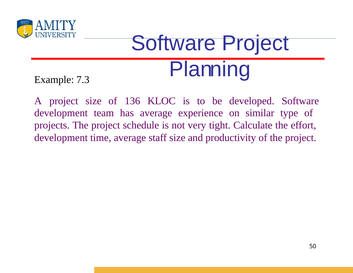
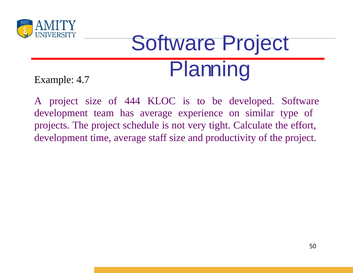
7.3: 7.3 -> 4.7 (83, 80)
136: 136 -> 444 (132, 101)
